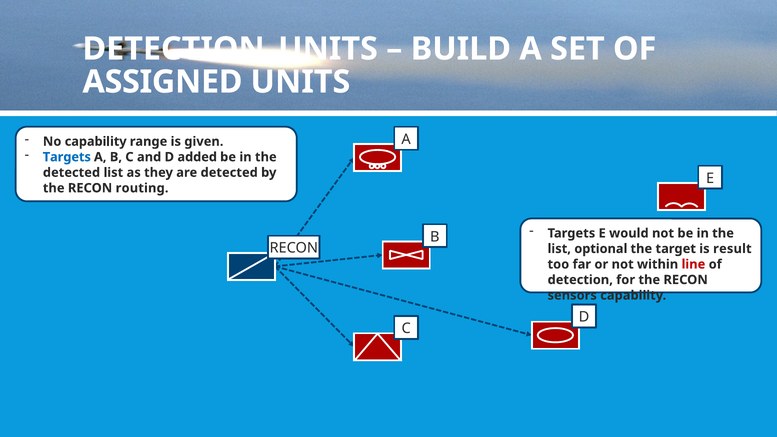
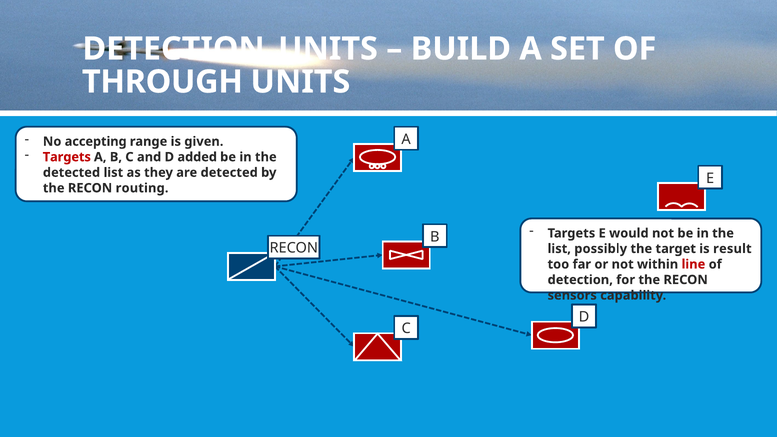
ASSIGNED: ASSIGNED -> THROUGH (162, 82)
No capability: capability -> accepting (96, 142)
Targets colour: blue -> red (67, 157)
optional: optional -> possibly (601, 249)
